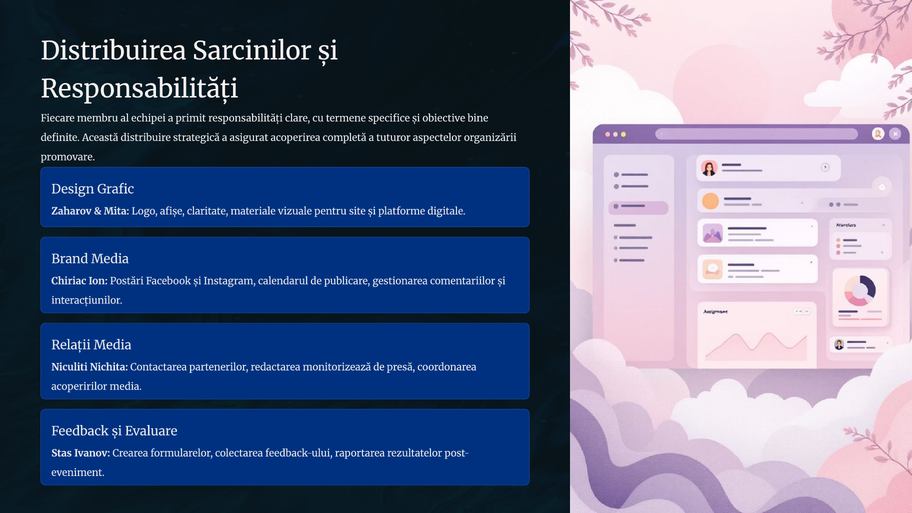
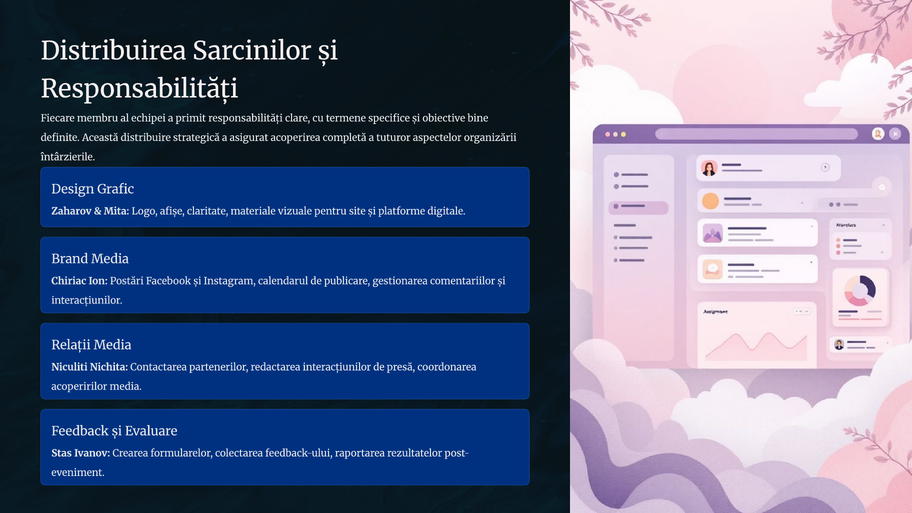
promovare: promovare -> întârzierile (68, 157)
redactarea monitorizează: monitorizează -> interacțiunilor (337, 367)
